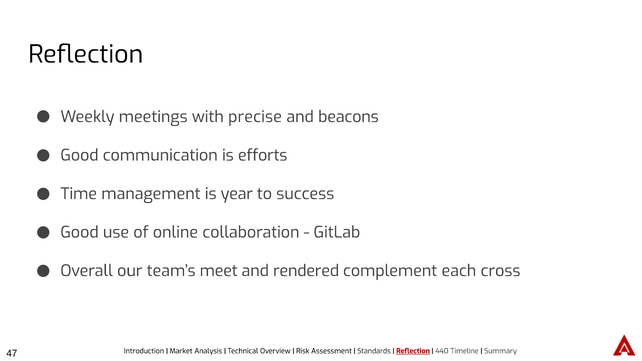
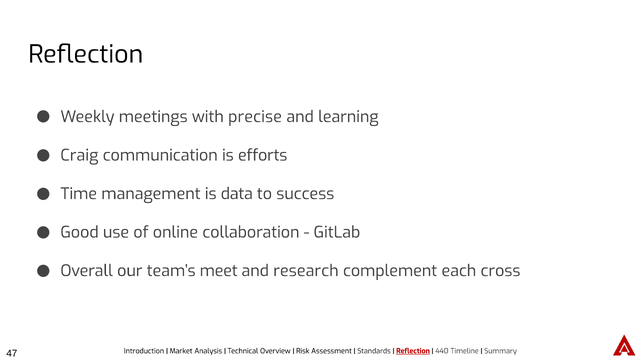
beacons: beacons -> learning (348, 117)
Good: Good -> Craig (79, 155)
year: year -> data (237, 194)
rendered: rendered -> research (306, 271)
